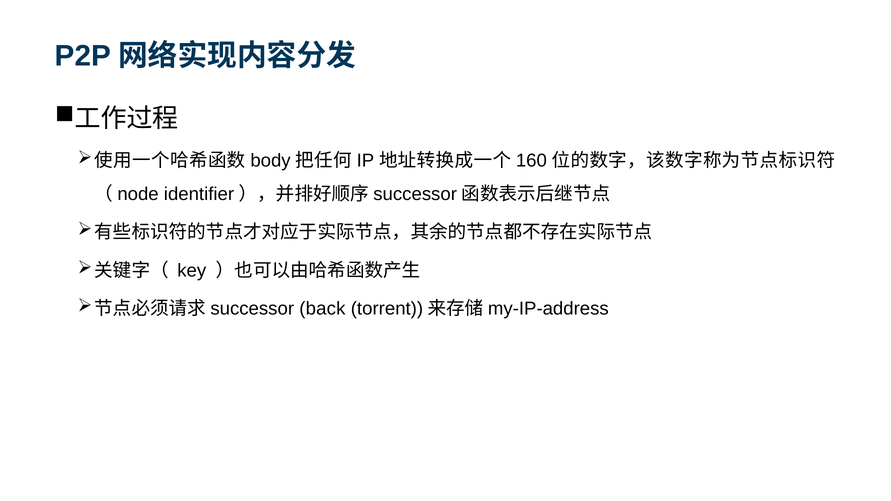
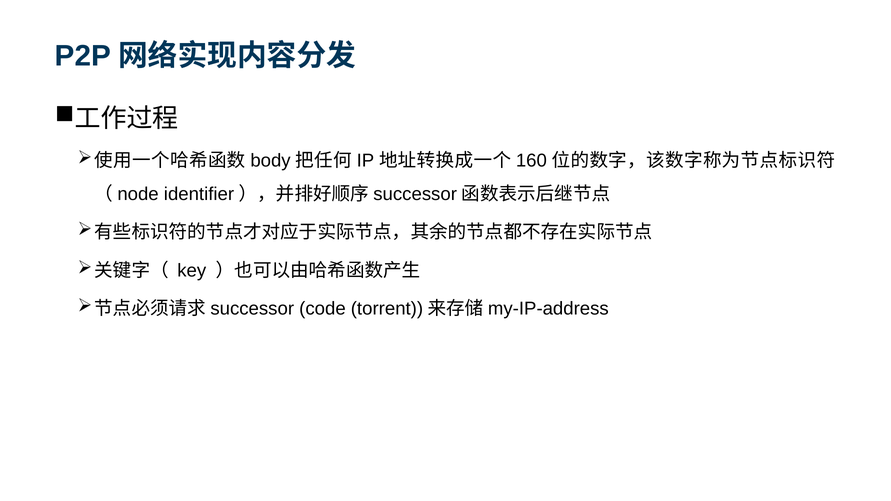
back: back -> code (322, 309)
